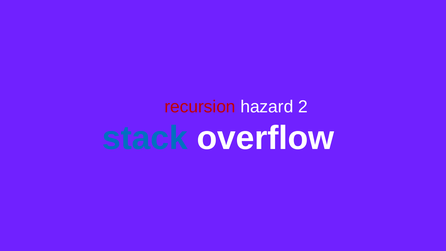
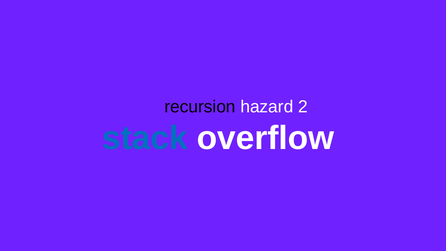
recursion colour: red -> black (200, 107)
